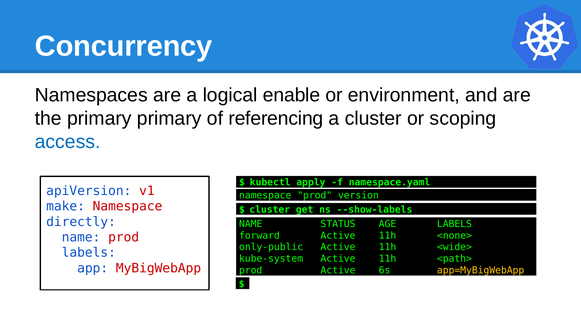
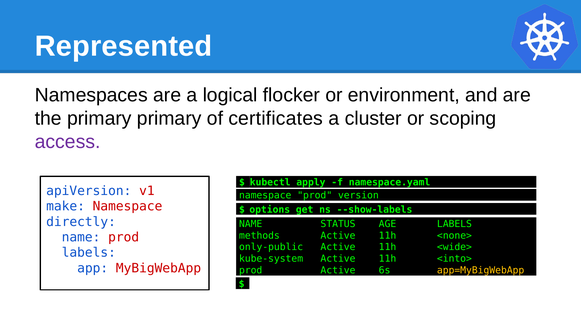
Concurrency: Concurrency -> Represented (124, 46)
enable: enable -> flocker (291, 95)
referencing: referencing -> certificates (276, 118)
access colour: blue -> purple (68, 142)
cluster: cluster -> options (270, 209)
forward: forward -> methods (259, 235)
<path>: <path> -> <into> (454, 259)
